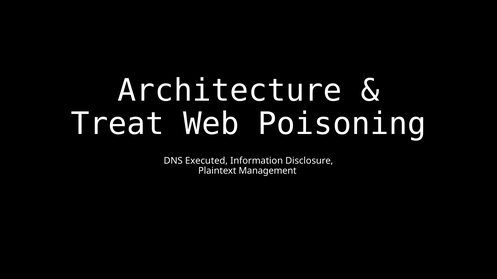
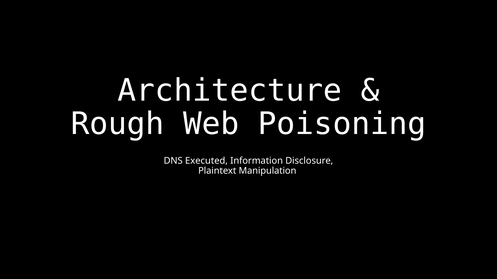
Treat: Treat -> Rough (118, 124)
Management: Management -> Manipulation (268, 171)
